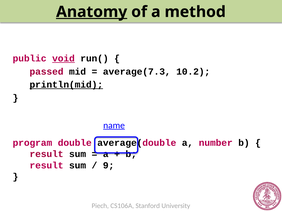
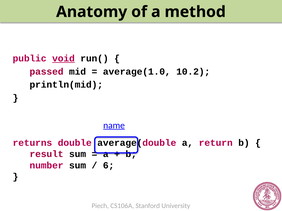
Anatomy underline: present -> none (92, 12)
average(7.3: average(7.3 -> average(1.0 (137, 72)
println(mid underline: present -> none (66, 85)
program: program -> returns (32, 143)
number: number -> return (216, 143)
result: result -> number (47, 166)
9: 9 -> 6 (109, 166)
